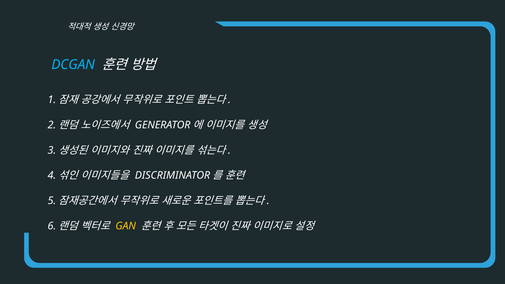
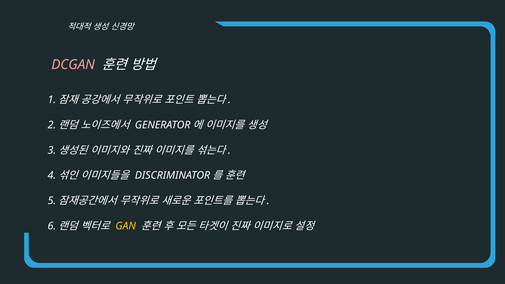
DCGAN colour: light blue -> pink (73, 65)
